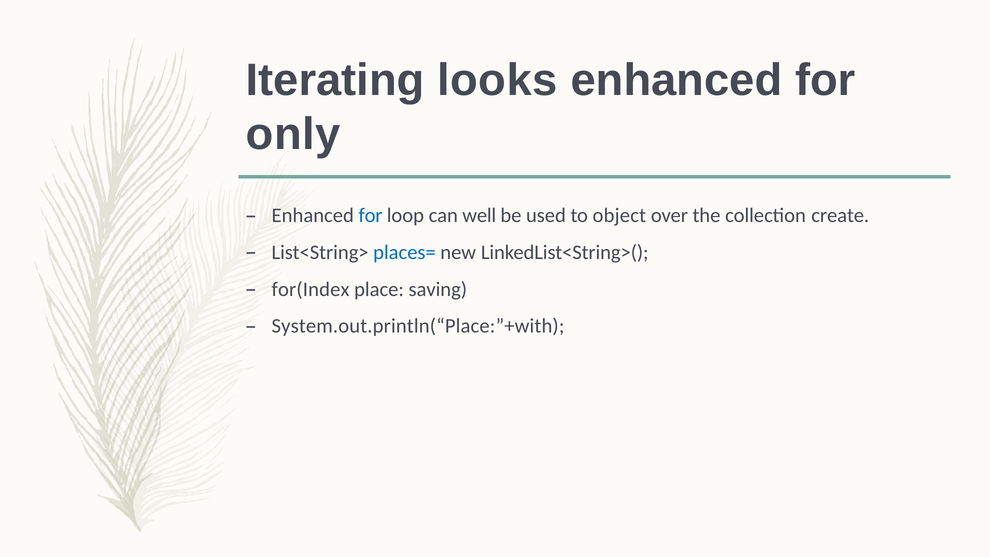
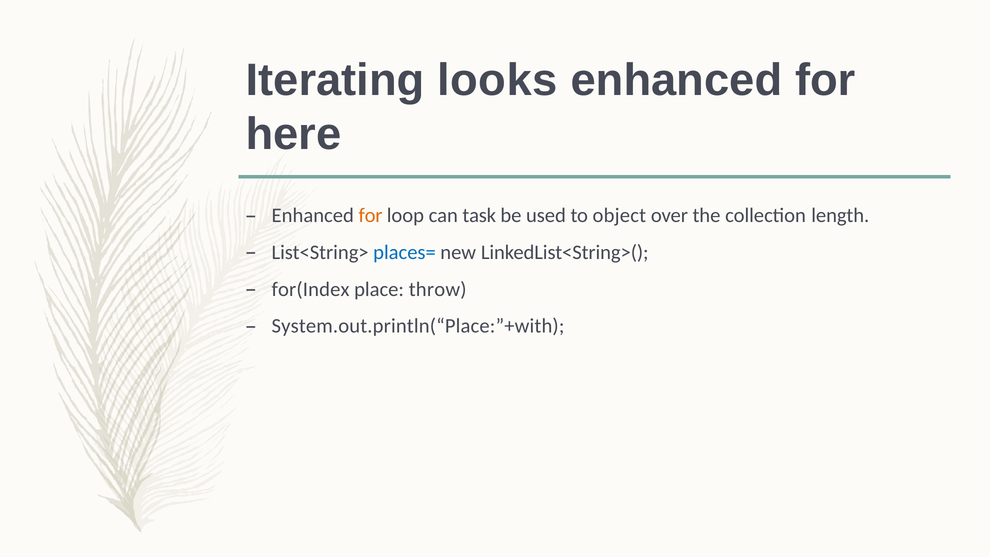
only: only -> here (293, 134)
for colour: blue -> orange (371, 216)
well: well -> task (479, 216)
create: create -> length (840, 216)
saving: saving -> throw (438, 289)
